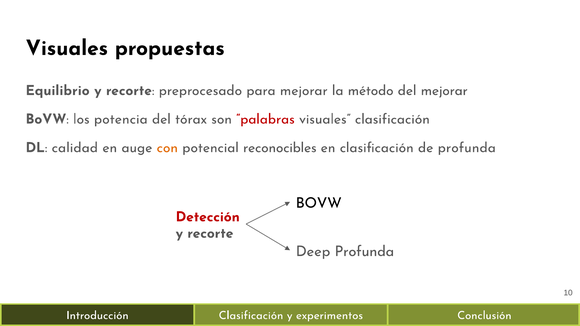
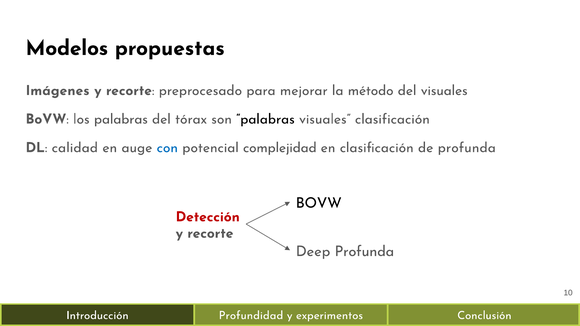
Visuales: Visuales -> Modelos (67, 48)
Equilibrio: Equilibrio -> Imágenes (58, 91)
del mejorar: mejorar -> visuales (444, 91)
los potencia: potencia -> palabras (121, 119)
palabras colour: red -> black (265, 119)
con colour: orange -> blue (167, 148)
reconocibles: reconocibles -> complejidad (280, 148)
Introducción Clasificación: Clasificación -> Profundidad (251, 316)
